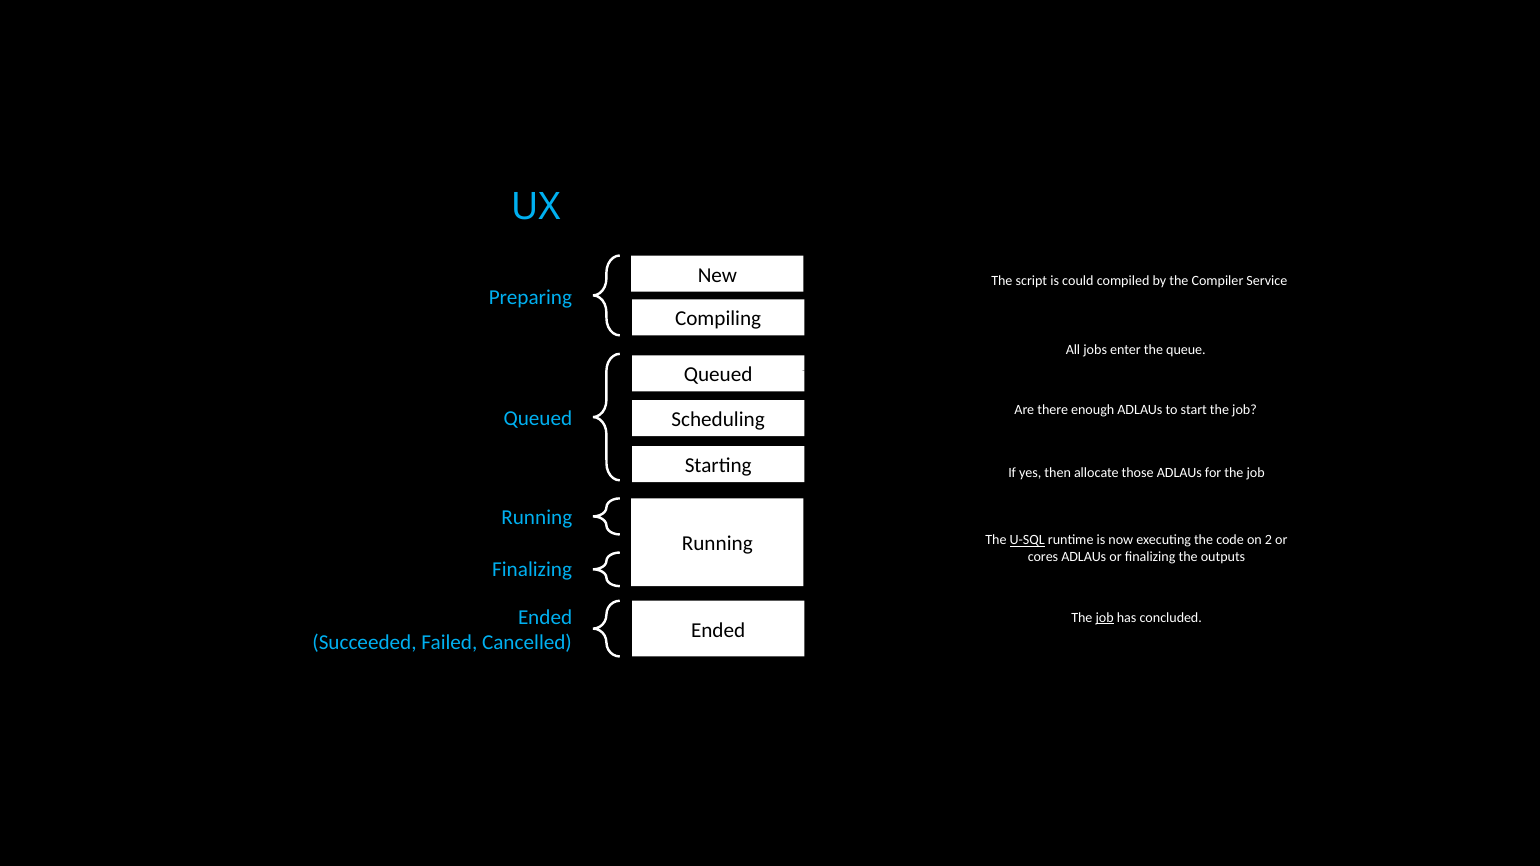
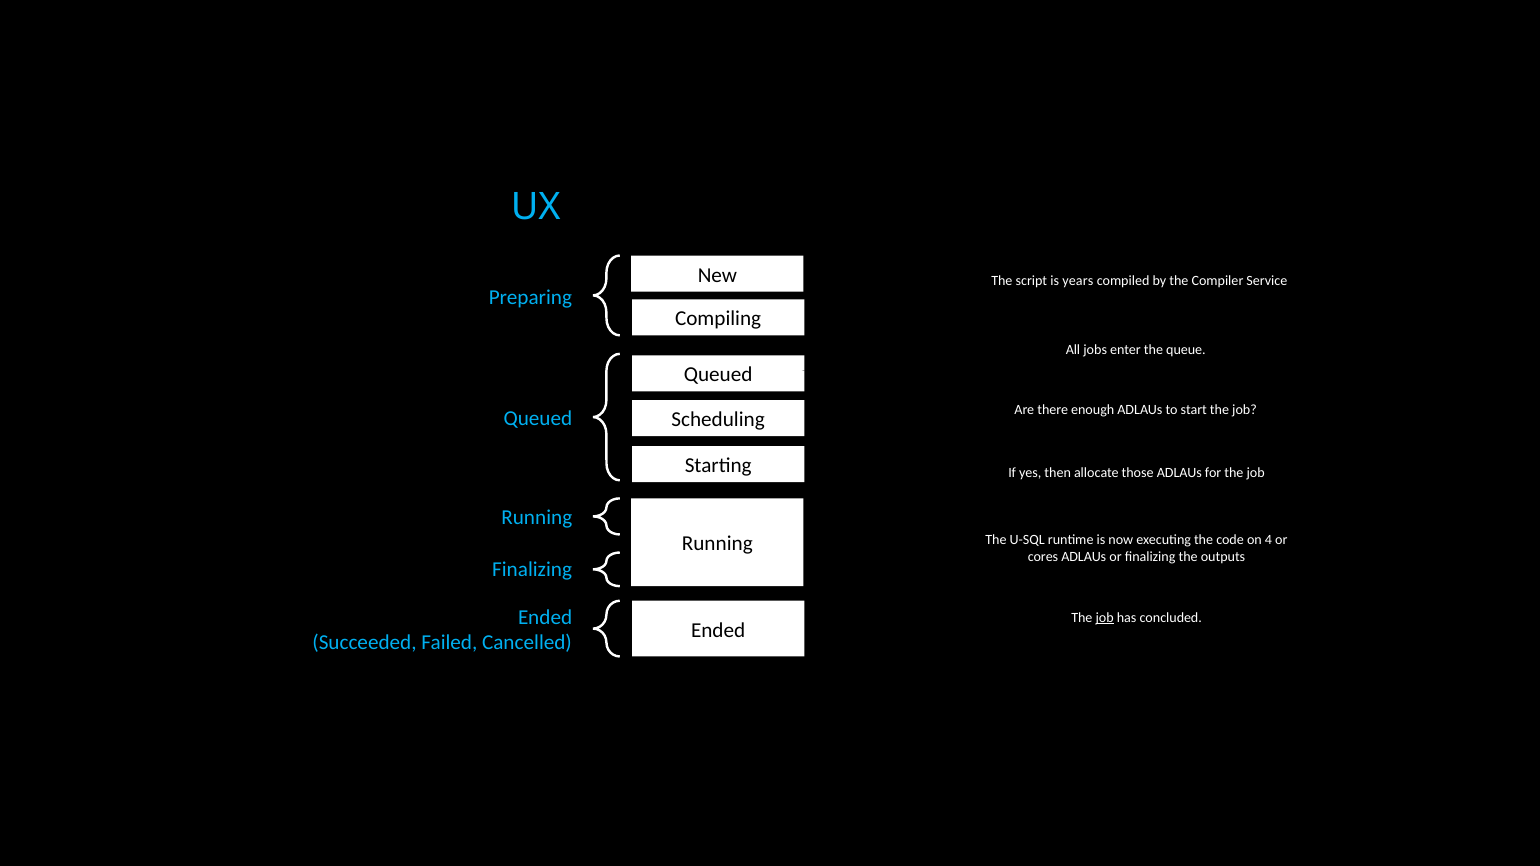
could: could -> years (1078, 281)
U-SQL underline: present -> none (1027, 540)
2: 2 -> 4 (1269, 540)
